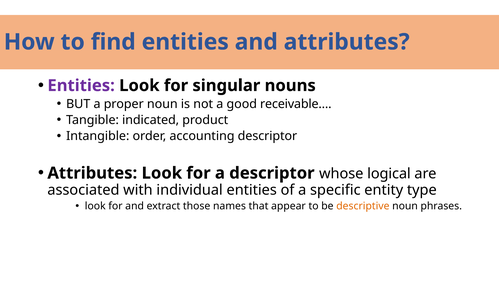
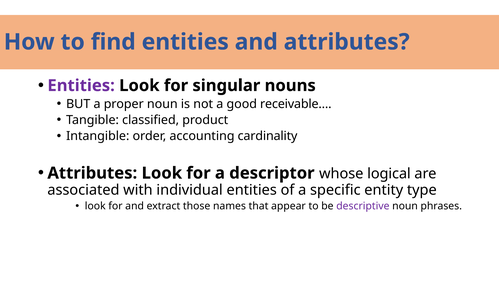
indicated: indicated -> classified (151, 120)
accounting descriptor: descriptor -> cardinality (268, 136)
descriptive colour: orange -> purple (363, 206)
